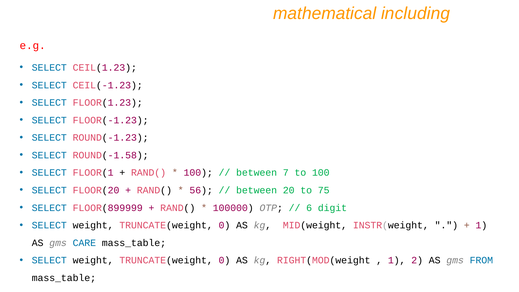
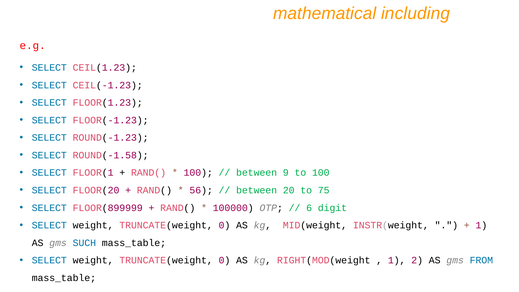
7: 7 -> 9 (286, 173)
CARE: CARE -> SUCH (84, 243)
